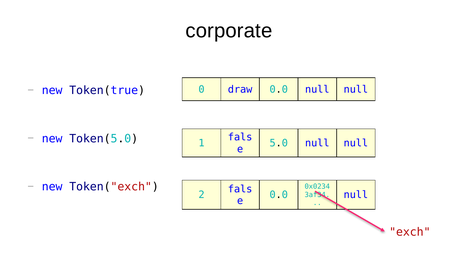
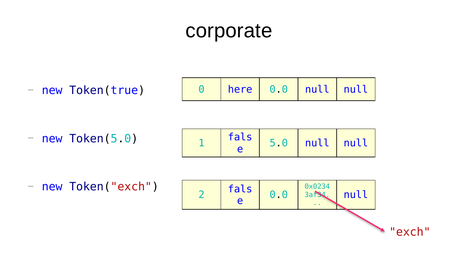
draw: draw -> here (240, 89)
